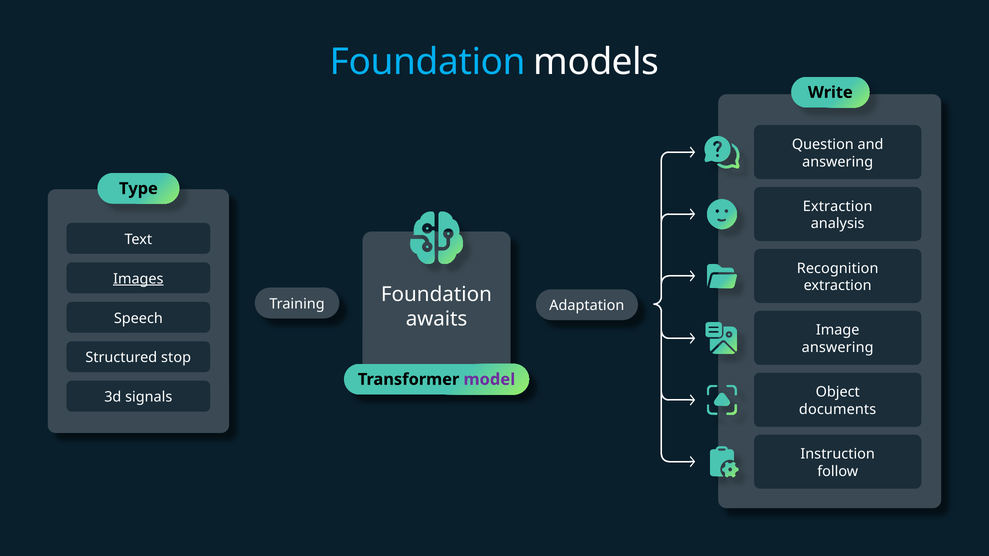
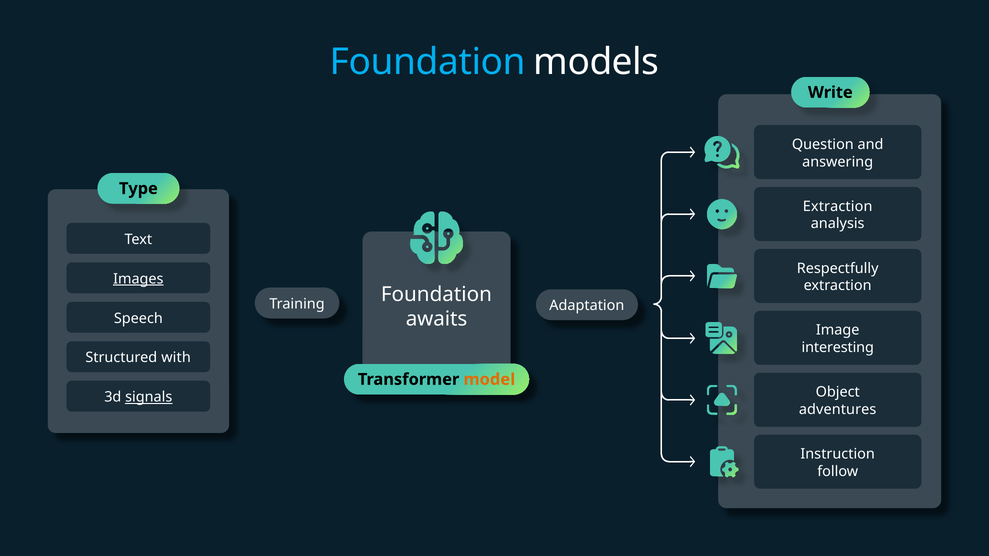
Recognition: Recognition -> Respectfully (838, 268)
answering: answering -> interesting (838, 348)
stop: stop -> with (176, 358)
model colour: purple -> orange (489, 380)
signals underline: none -> present (149, 397)
documents: documents -> adventures (838, 410)
